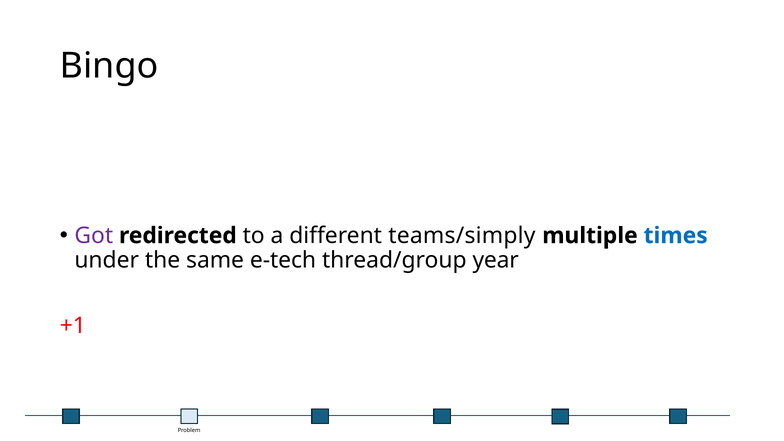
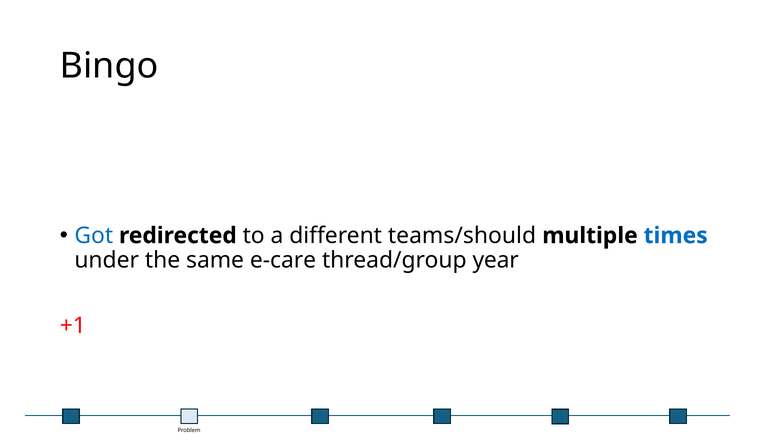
Got colour: purple -> blue (94, 236)
teams/simply: teams/simply -> teams/should (462, 236)
e-tech: e-tech -> e-care (283, 260)
